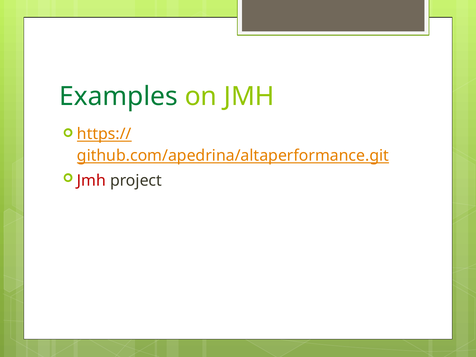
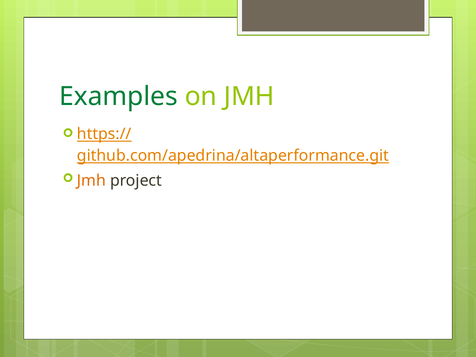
Jmh colour: red -> orange (91, 180)
